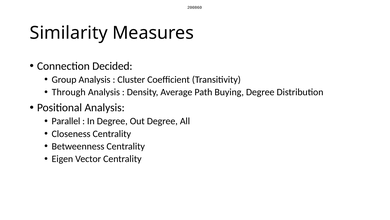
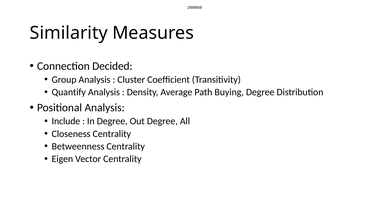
Through: Through -> Quantify (69, 92)
Parallel: Parallel -> Include (66, 121)
